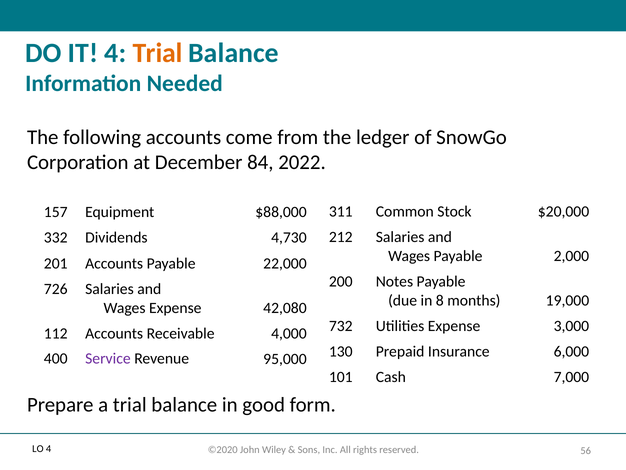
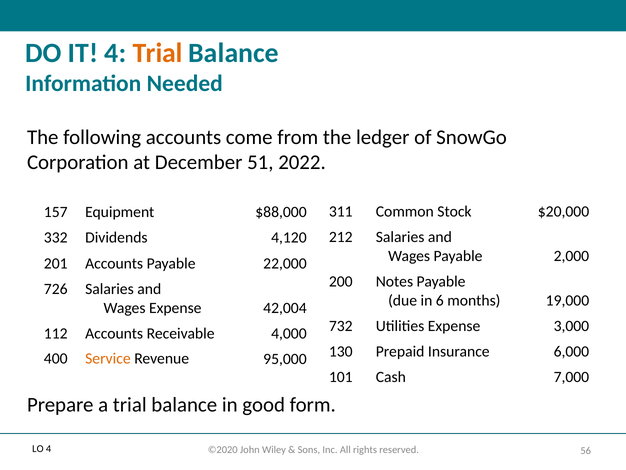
84: 84 -> 51 (260, 162)
4,730: 4,730 -> 4,120 (289, 238)
8: 8 -> 6 (440, 300)
42,080: 42,080 -> 42,004 (285, 308)
Service colour: purple -> orange (108, 358)
